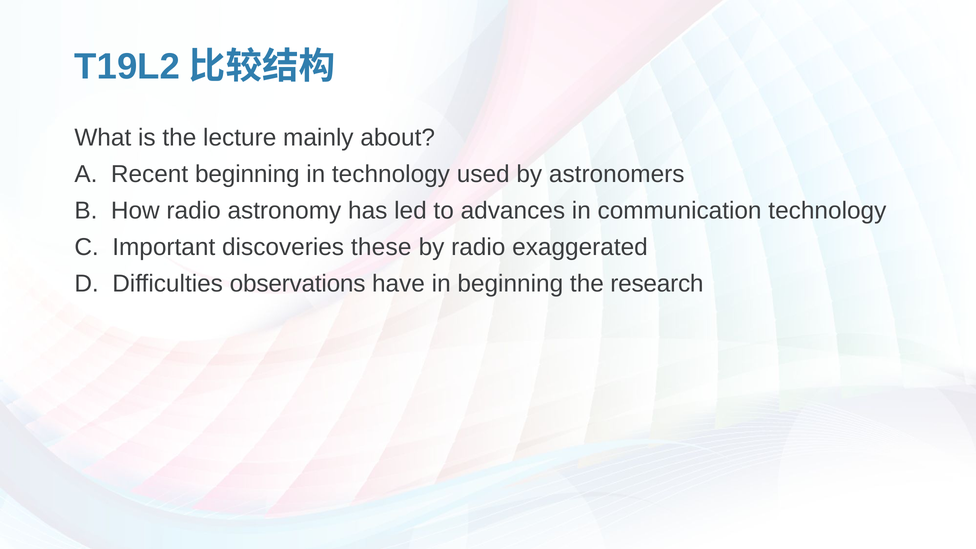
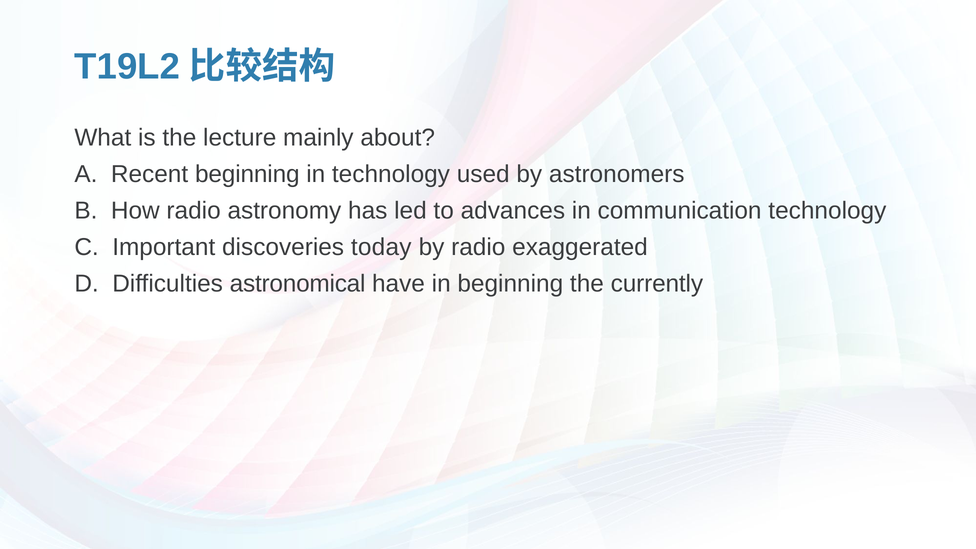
these: these -> today (381, 247)
observations: observations -> astronomical (298, 284)
research: research -> currently (657, 284)
